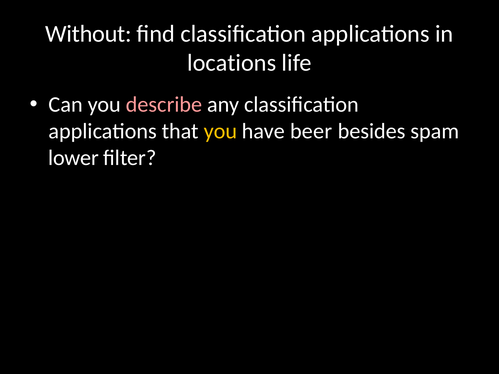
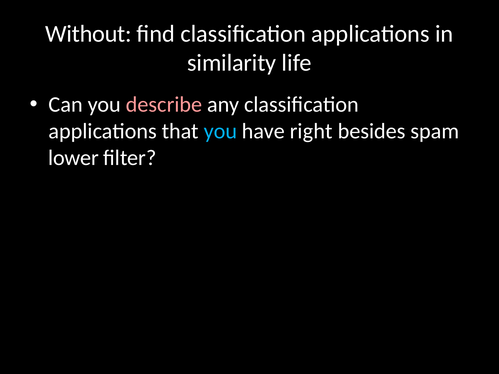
locations: locations -> similarity (232, 63)
you colour: yellow -> light blue (220, 131)
beer: beer -> right (311, 131)
